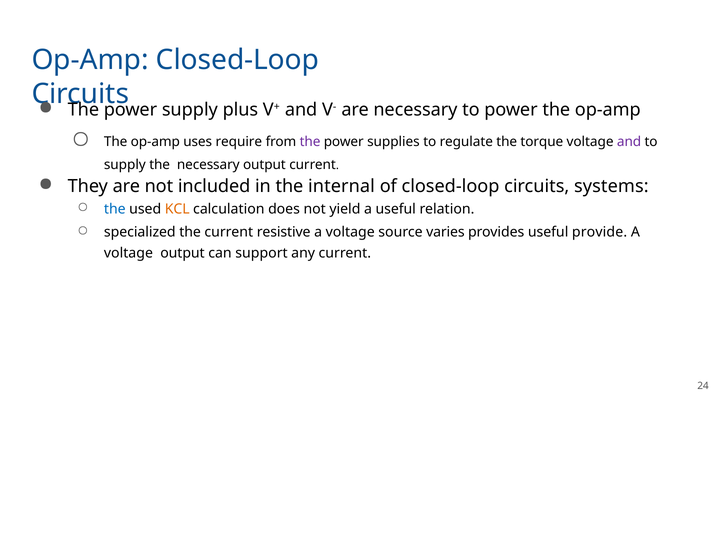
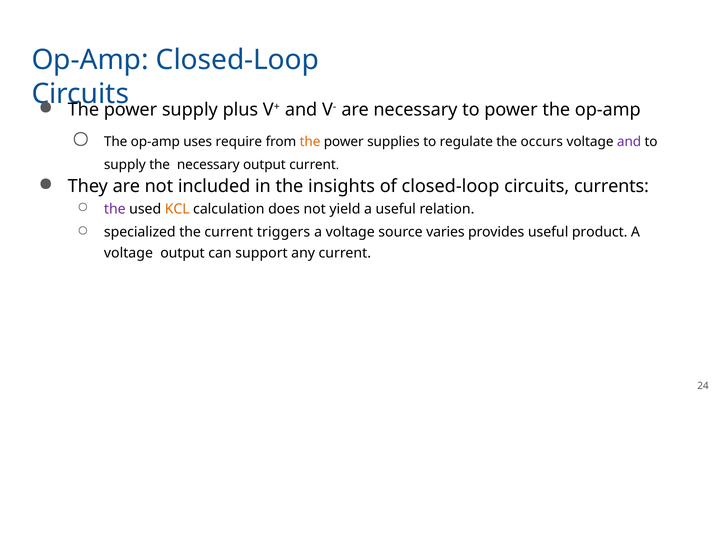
the colour: purple -> orange (310, 142)
torque: torque -> occurs (542, 142)
internal: internal -> insights (342, 186)
systems: systems -> currents (611, 186)
the colour: blue -> purple (115, 209)
resistive: resistive -> triggers (284, 232)
provide: provide -> product (600, 232)
